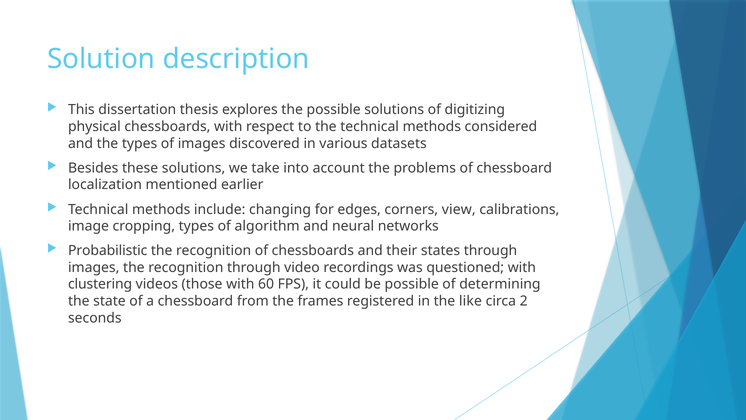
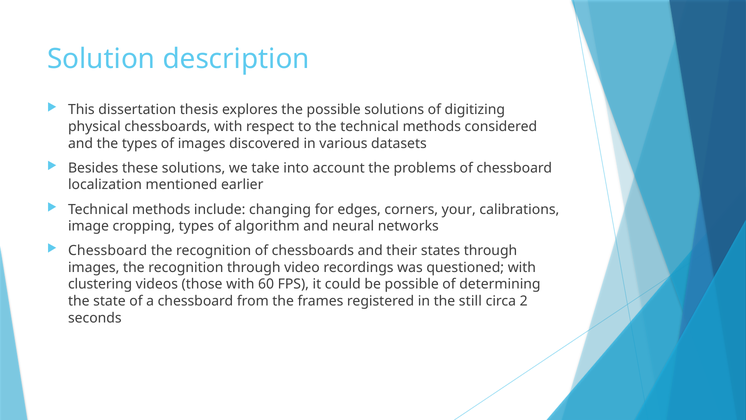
view: view -> your (459, 209)
Probabilistic: Probabilistic -> Chessboard (108, 251)
like: like -> still (470, 301)
